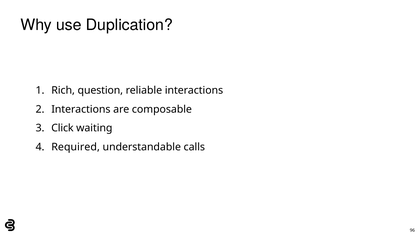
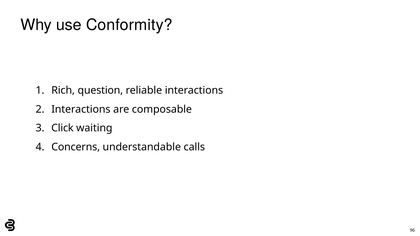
Duplication: Duplication -> Conformity (129, 25)
Required: Required -> Concerns (76, 147)
